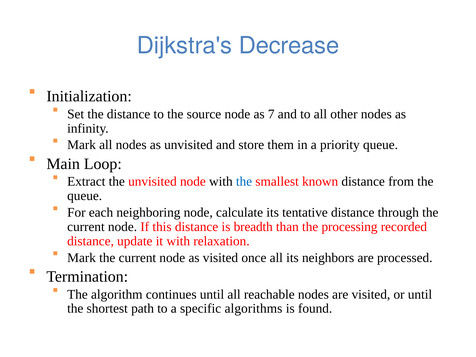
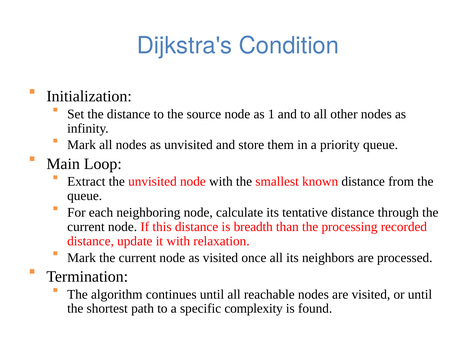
Decrease: Decrease -> Condition (289, 46)
7: 7 -> 1 (271, 114)
the colour: blue -> black (244, 182)
algorithms: algorithms -> complexity (254, 309)
